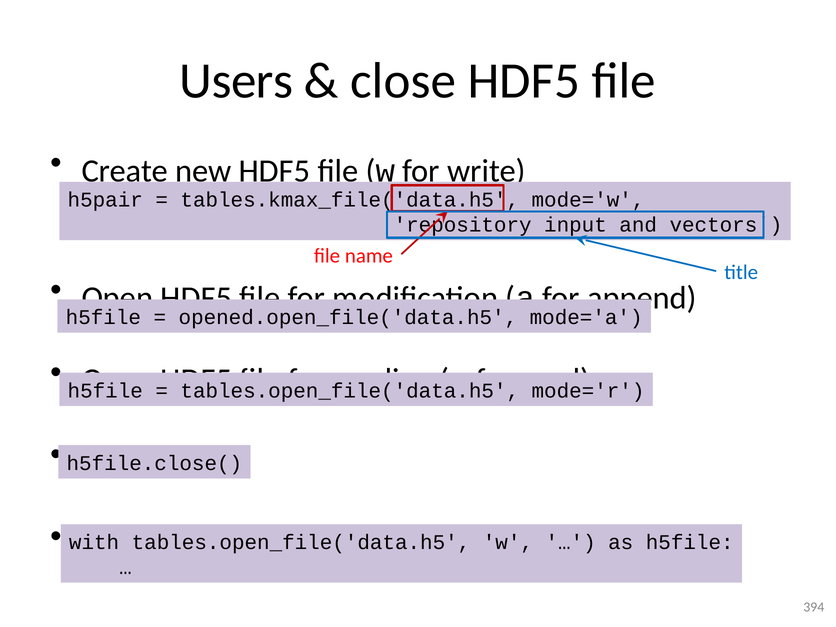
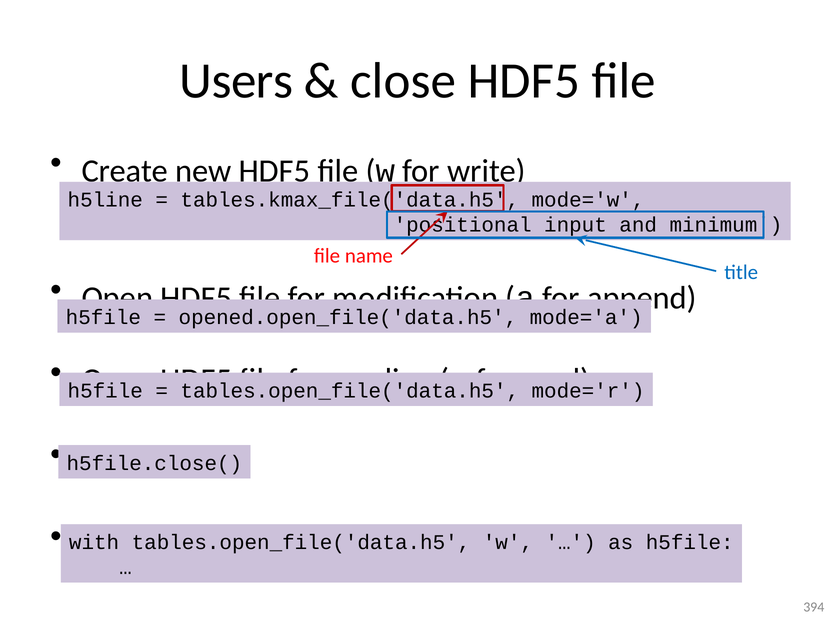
h5pair: h5pair -> h5line (105, 200)
repository: repository -> positional (463, 225)
vectors: vectors -> minimum (726, 225)
